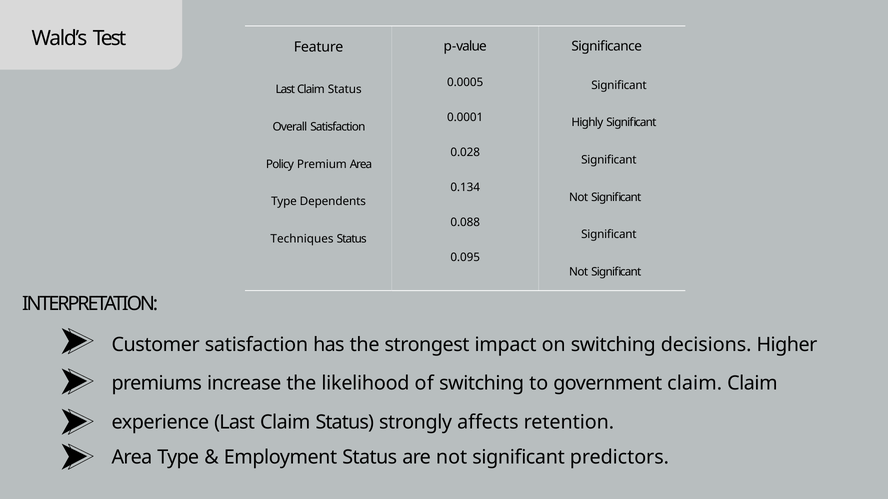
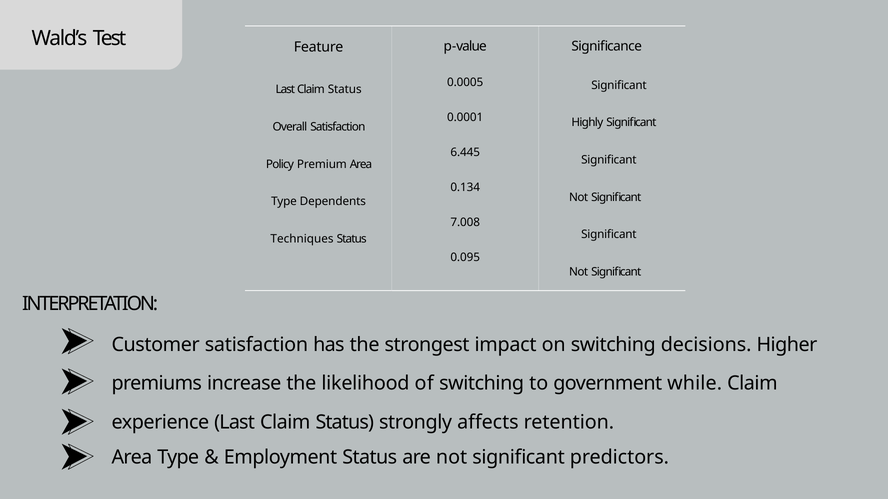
0.028: 0.028 -> 6.445 (465, 153)
0.088: 0.088 -> 7.008 (465, 222)
government claim: claim -> while (695, 384)
